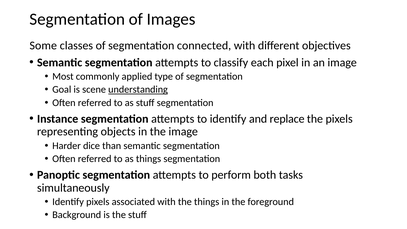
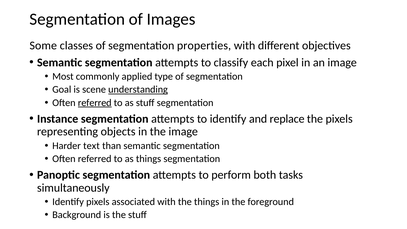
connected: connected -> properties (204, 45)
referred underline: none -> present (95, 103)
dice: dice -> text (91, 146)
